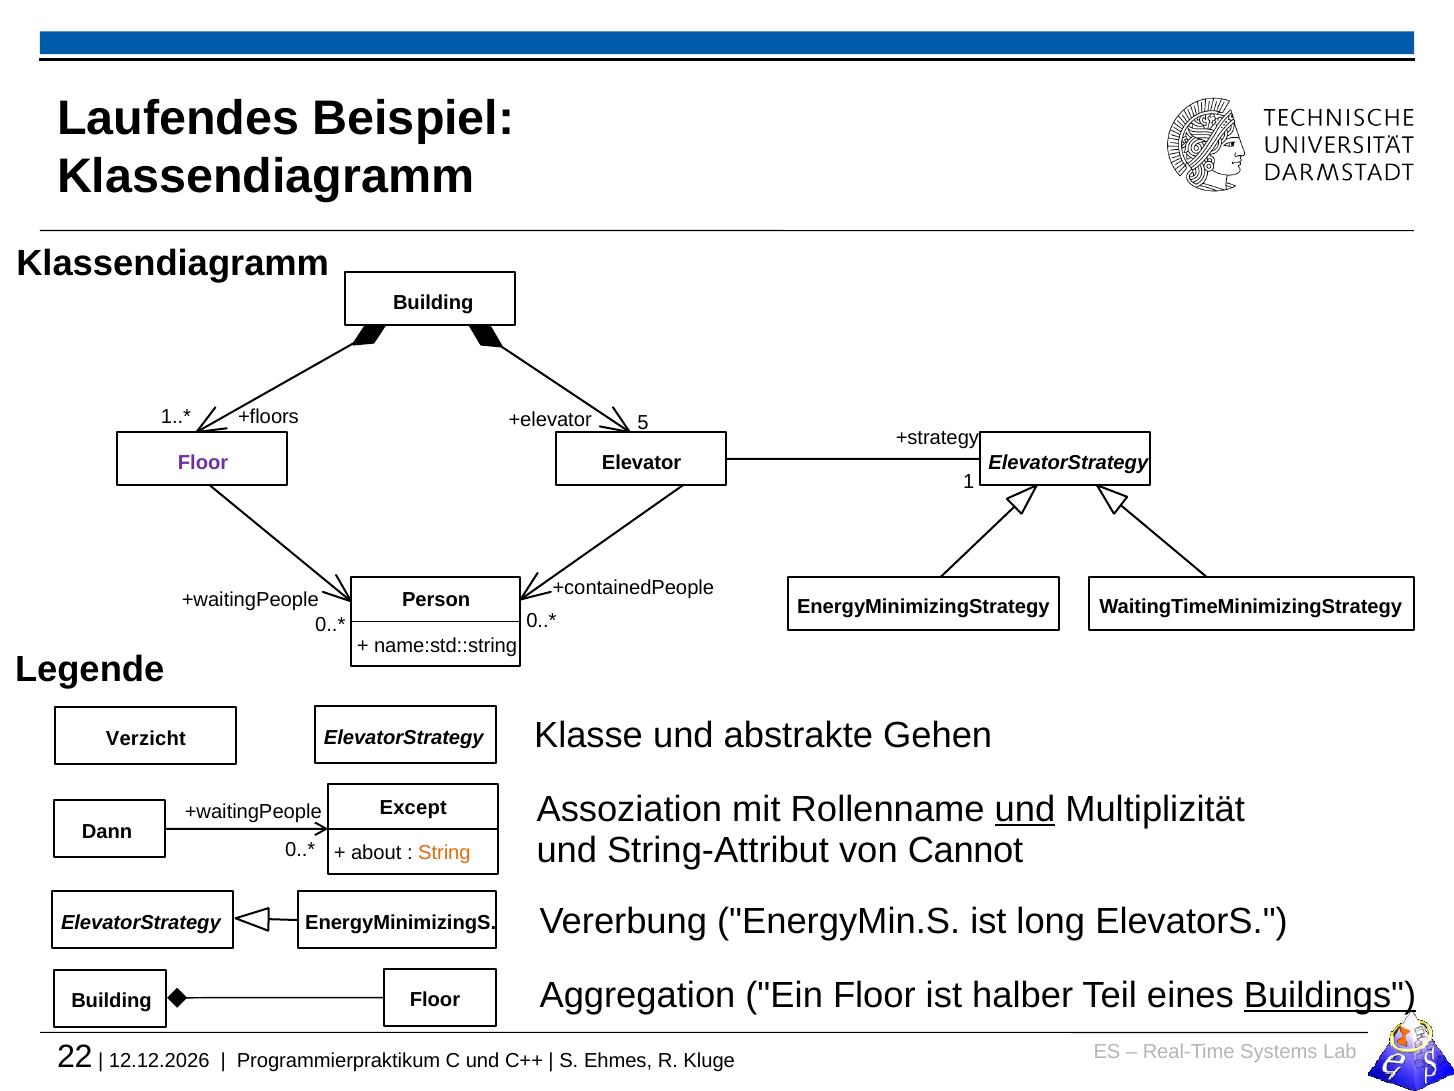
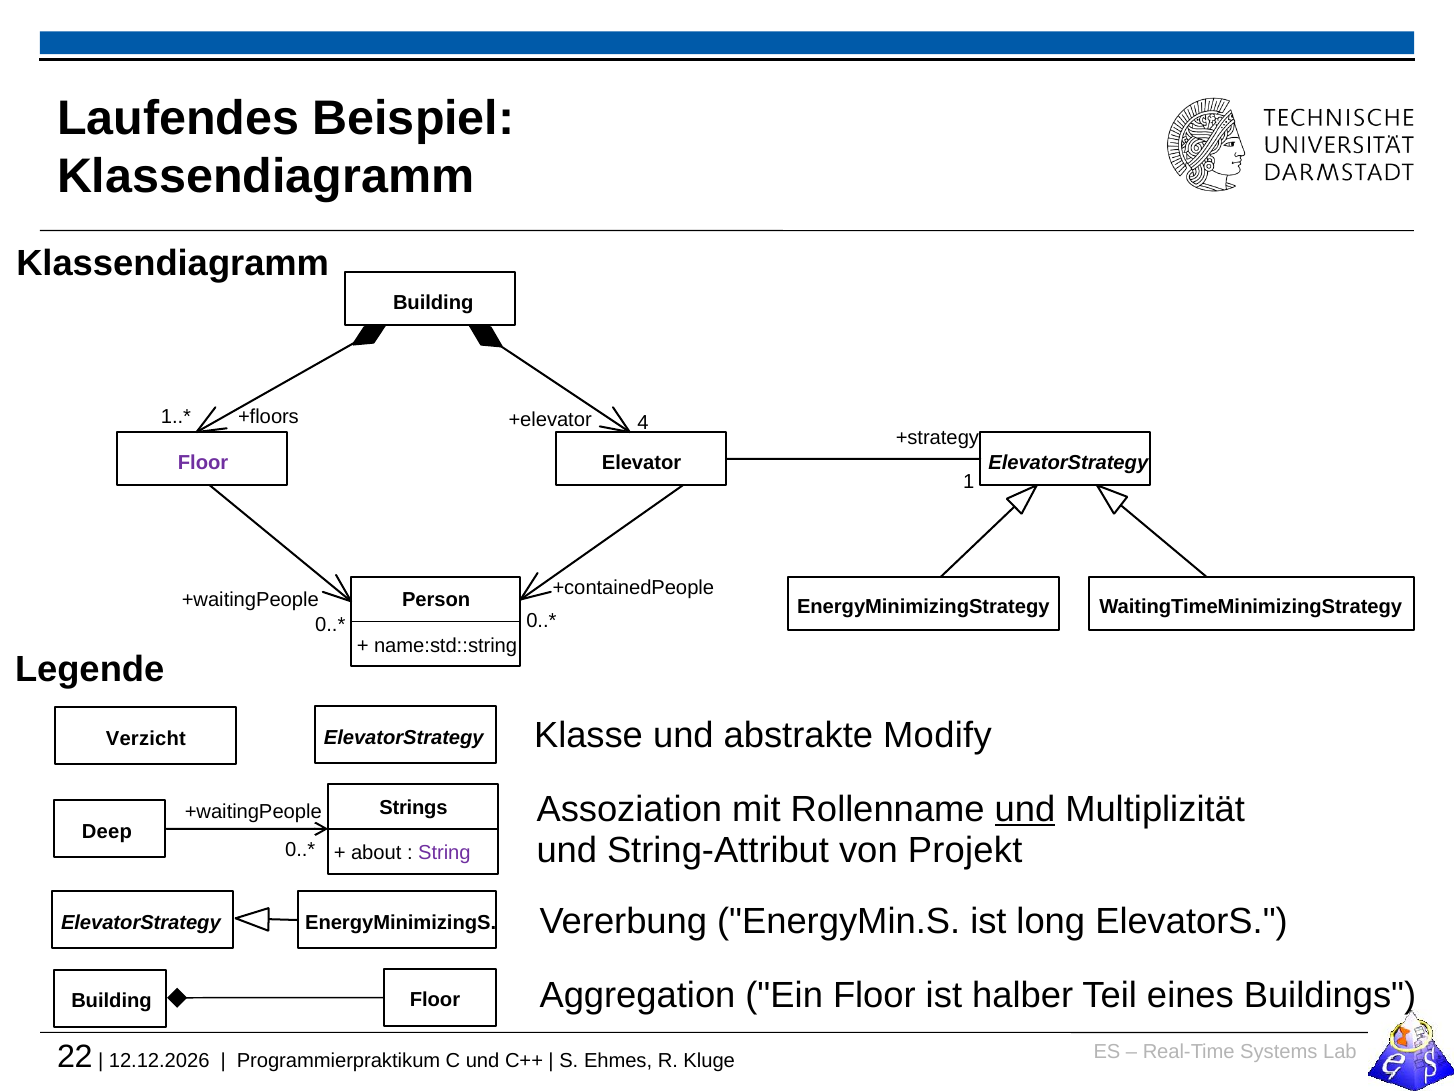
5: 5 -> 4 (643, 422)
Gehen: Gehen -> Modify (937, 735)
Except: Except -> Strings (413, 807)
Dann: Dann -> Deep (107, 832)
Cannot: Cannot -> Projekt (965, 850)
String colour: orange -> purple (444, 852)
Buildings underline: present -> none (1330, 995)
